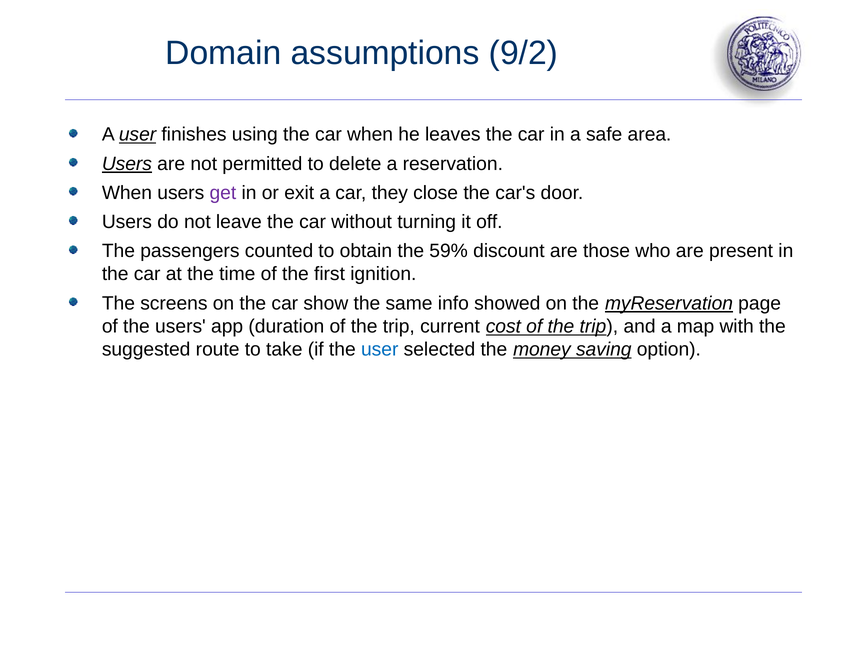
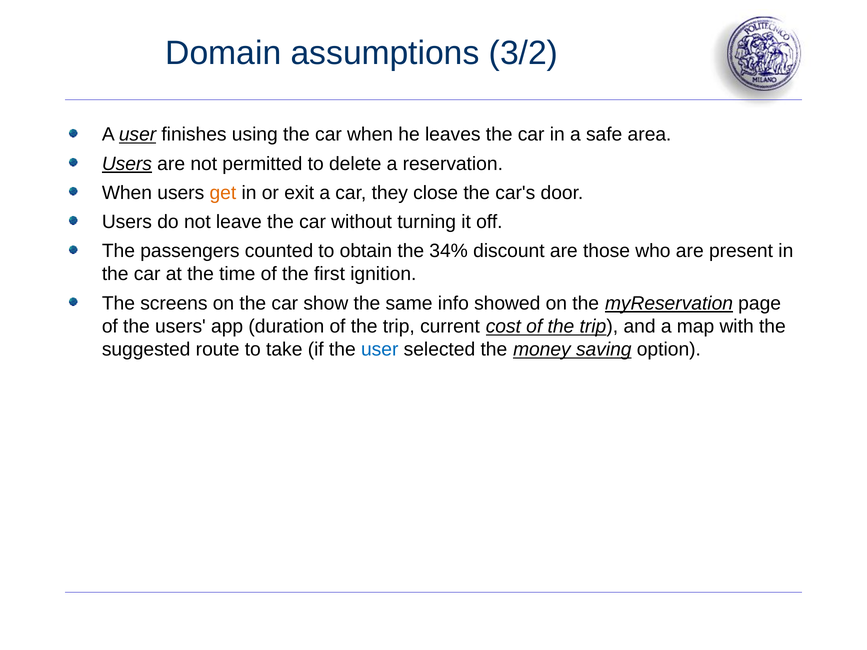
9/2: 9/2 -> 3/2 (523, 53)
get colour: purple -> orange (223, 193)
59%: 59% -> 34% (449, 251)
